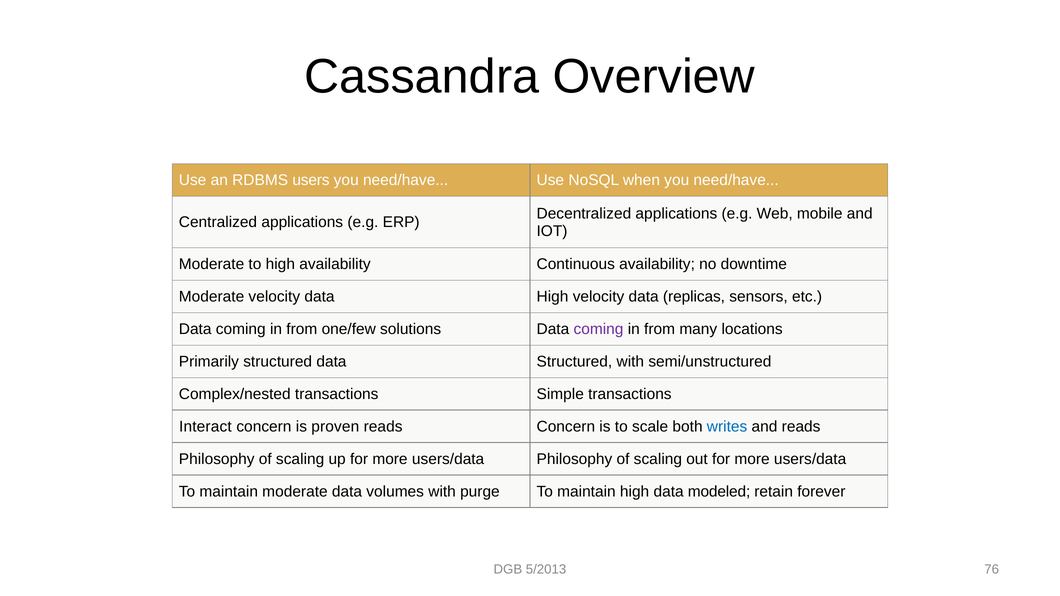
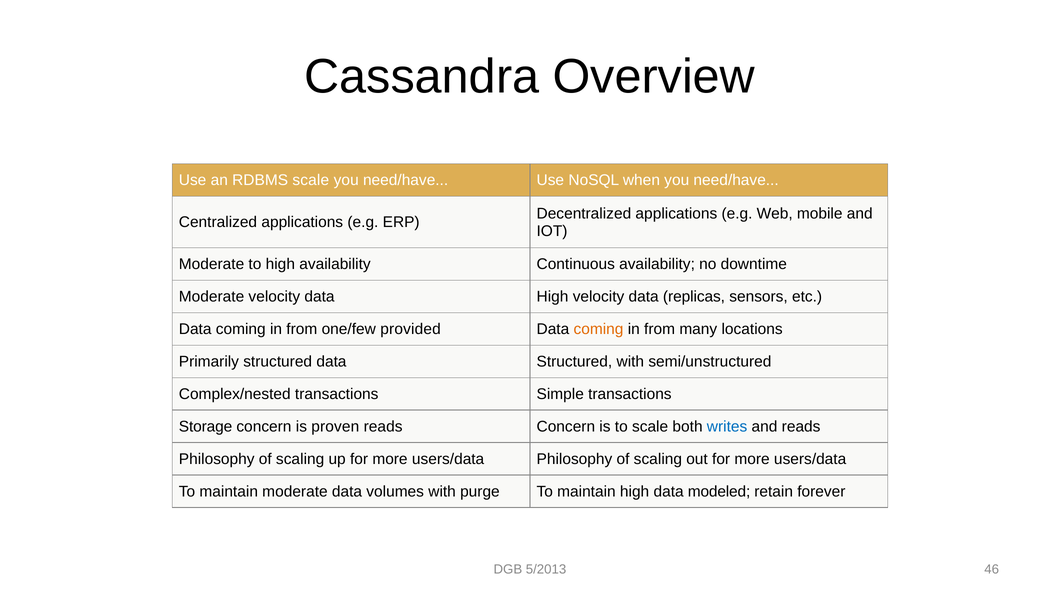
RDBMS users: users -> scale (311, 180)
solutions: solutions -> provided (411, 329)
coming colour: purple -> orange (598, 329)
Interact: Interact -> Storage (206, 427)
76: 76 -> 46 (992, 569)
